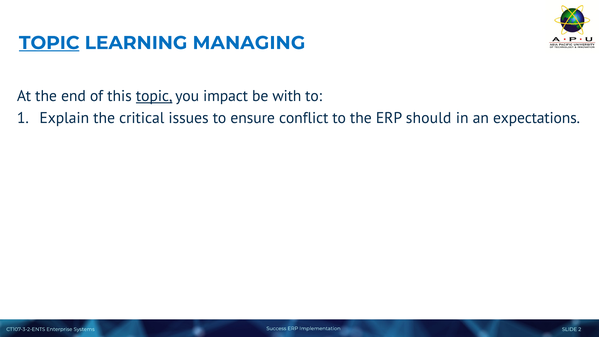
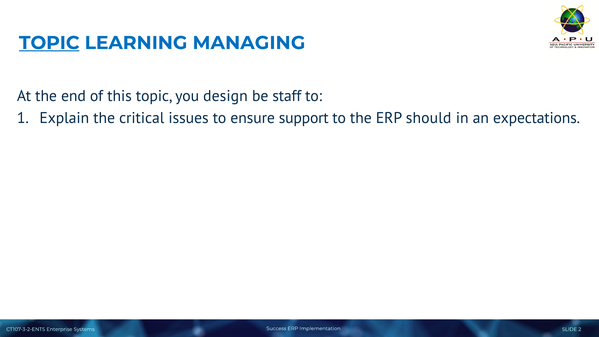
topic underline: present -> none (154, 96)
impact: impact -> design (225, 96)
with: with -> staff (287, 96)
conflict: conflict -> support (304, 118)
